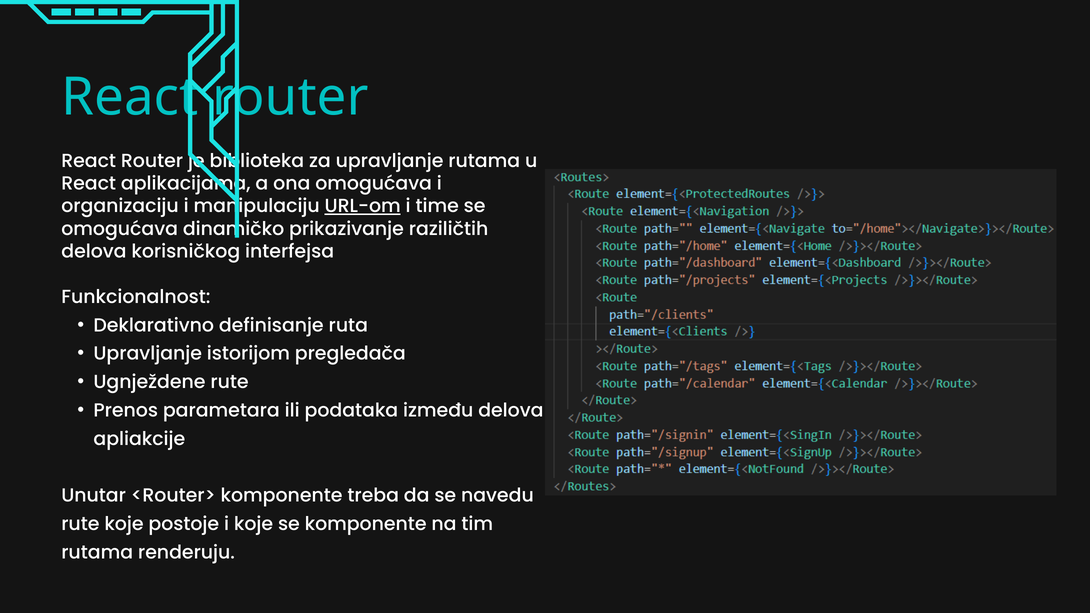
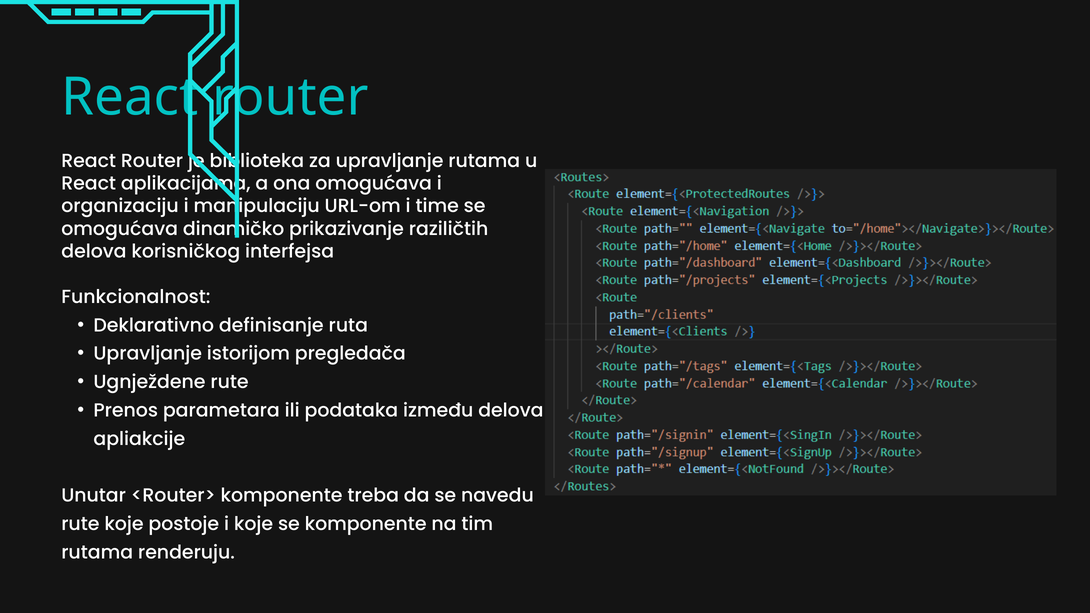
URL-om underline: present -> none (363, 206)
